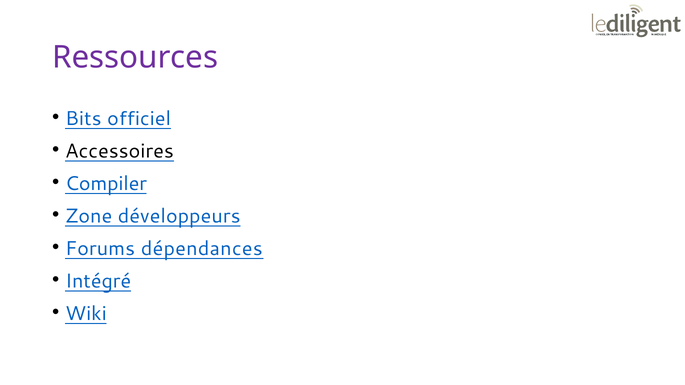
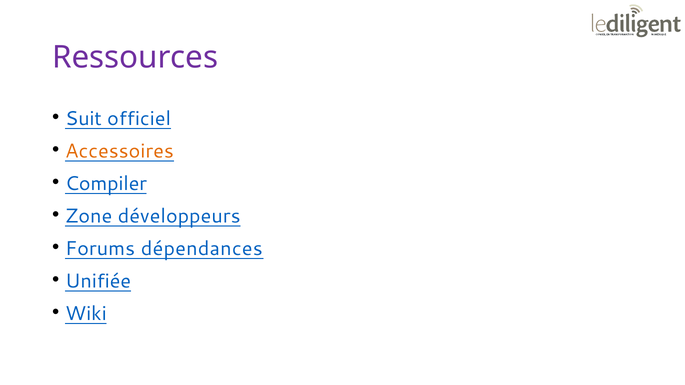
Bits: Bits -> Suit (83, 119)
Accessoires colour: black -> orange (119, 151)
Intégré: Intégré -> Unifiée (98, 281)
